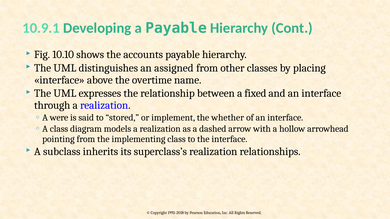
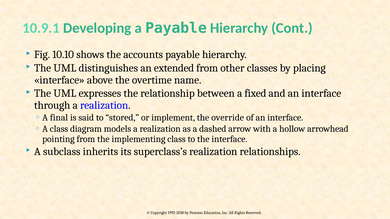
assigned: assigned -> extended (174, 68)
were: were -> final (59, 118)
whether: whether -> override (228, 118)
